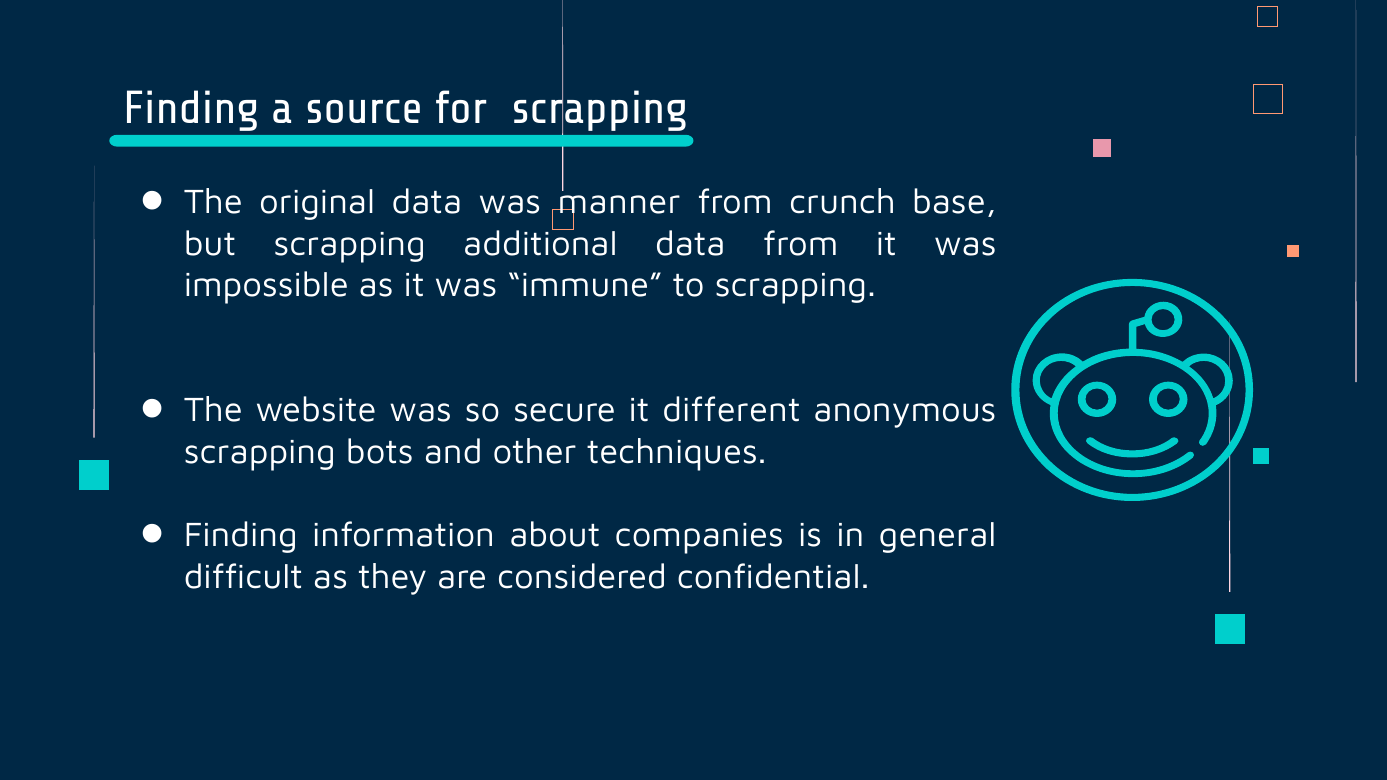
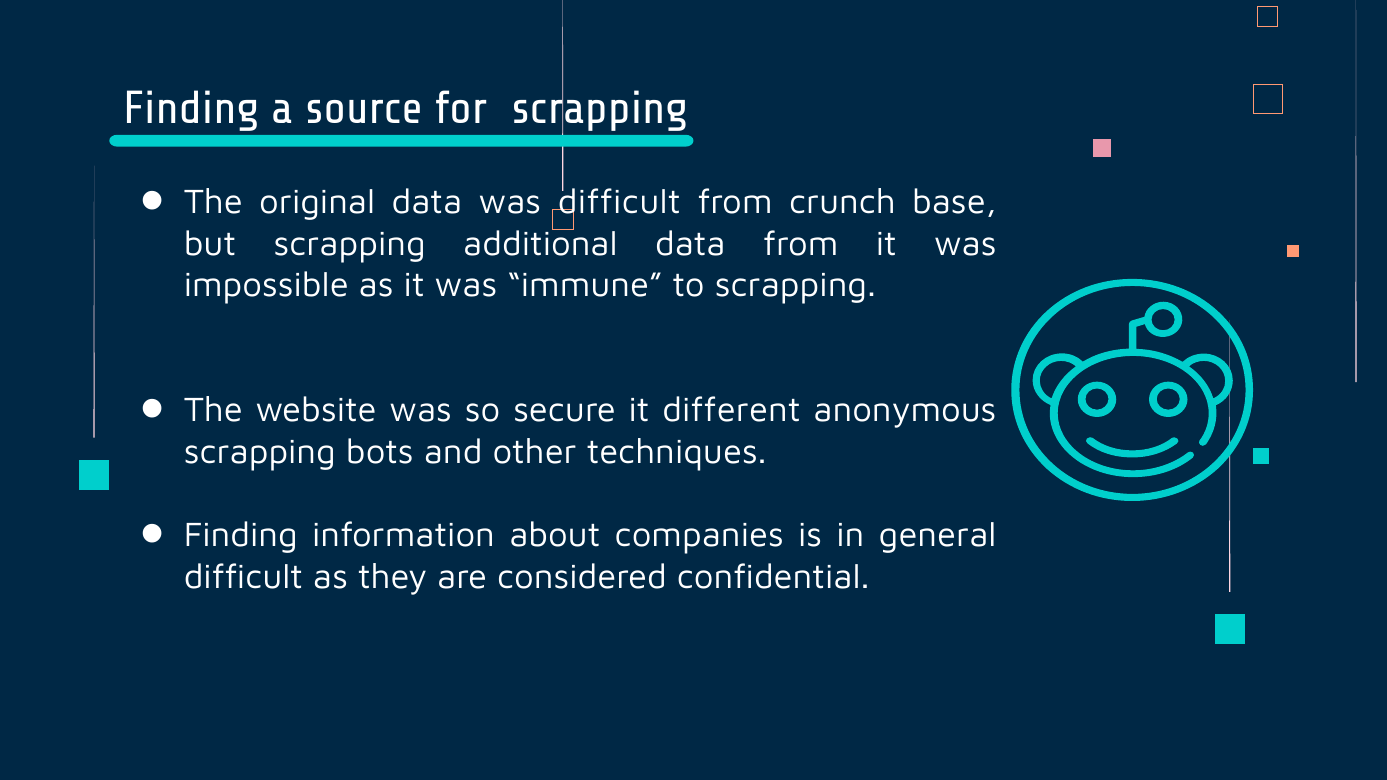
was manner: manner -> difficult (619, 202)
